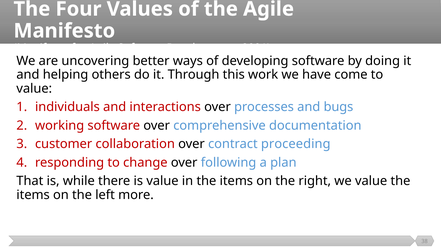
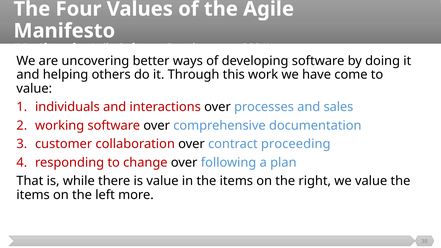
bugs: bugs -> sales (338, 107)
